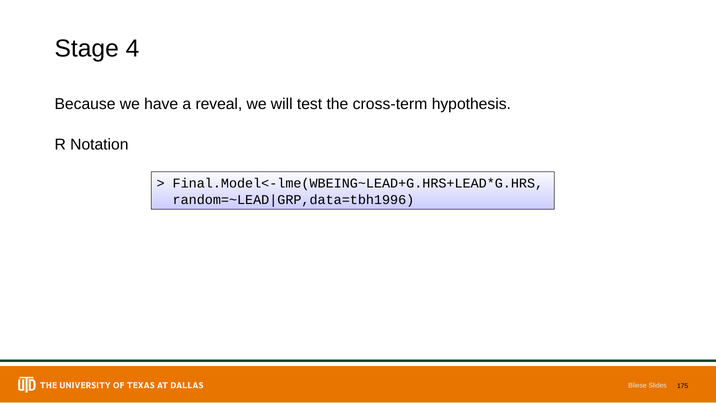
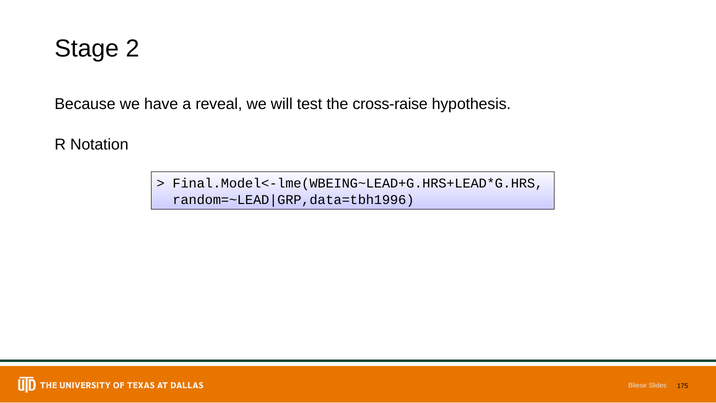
4: 4 -> 2 (133, 48)
cross-term: cross-term -> cross-raise (390, 104)
